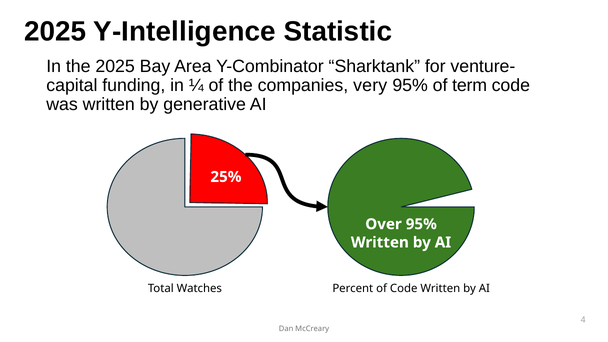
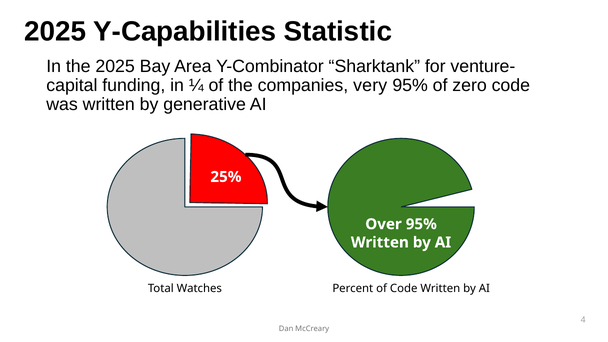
Y-Intelligence: Y-Intelligence -> Y-Capabilities (185, 32)
term: term -> zero (470, 85)
